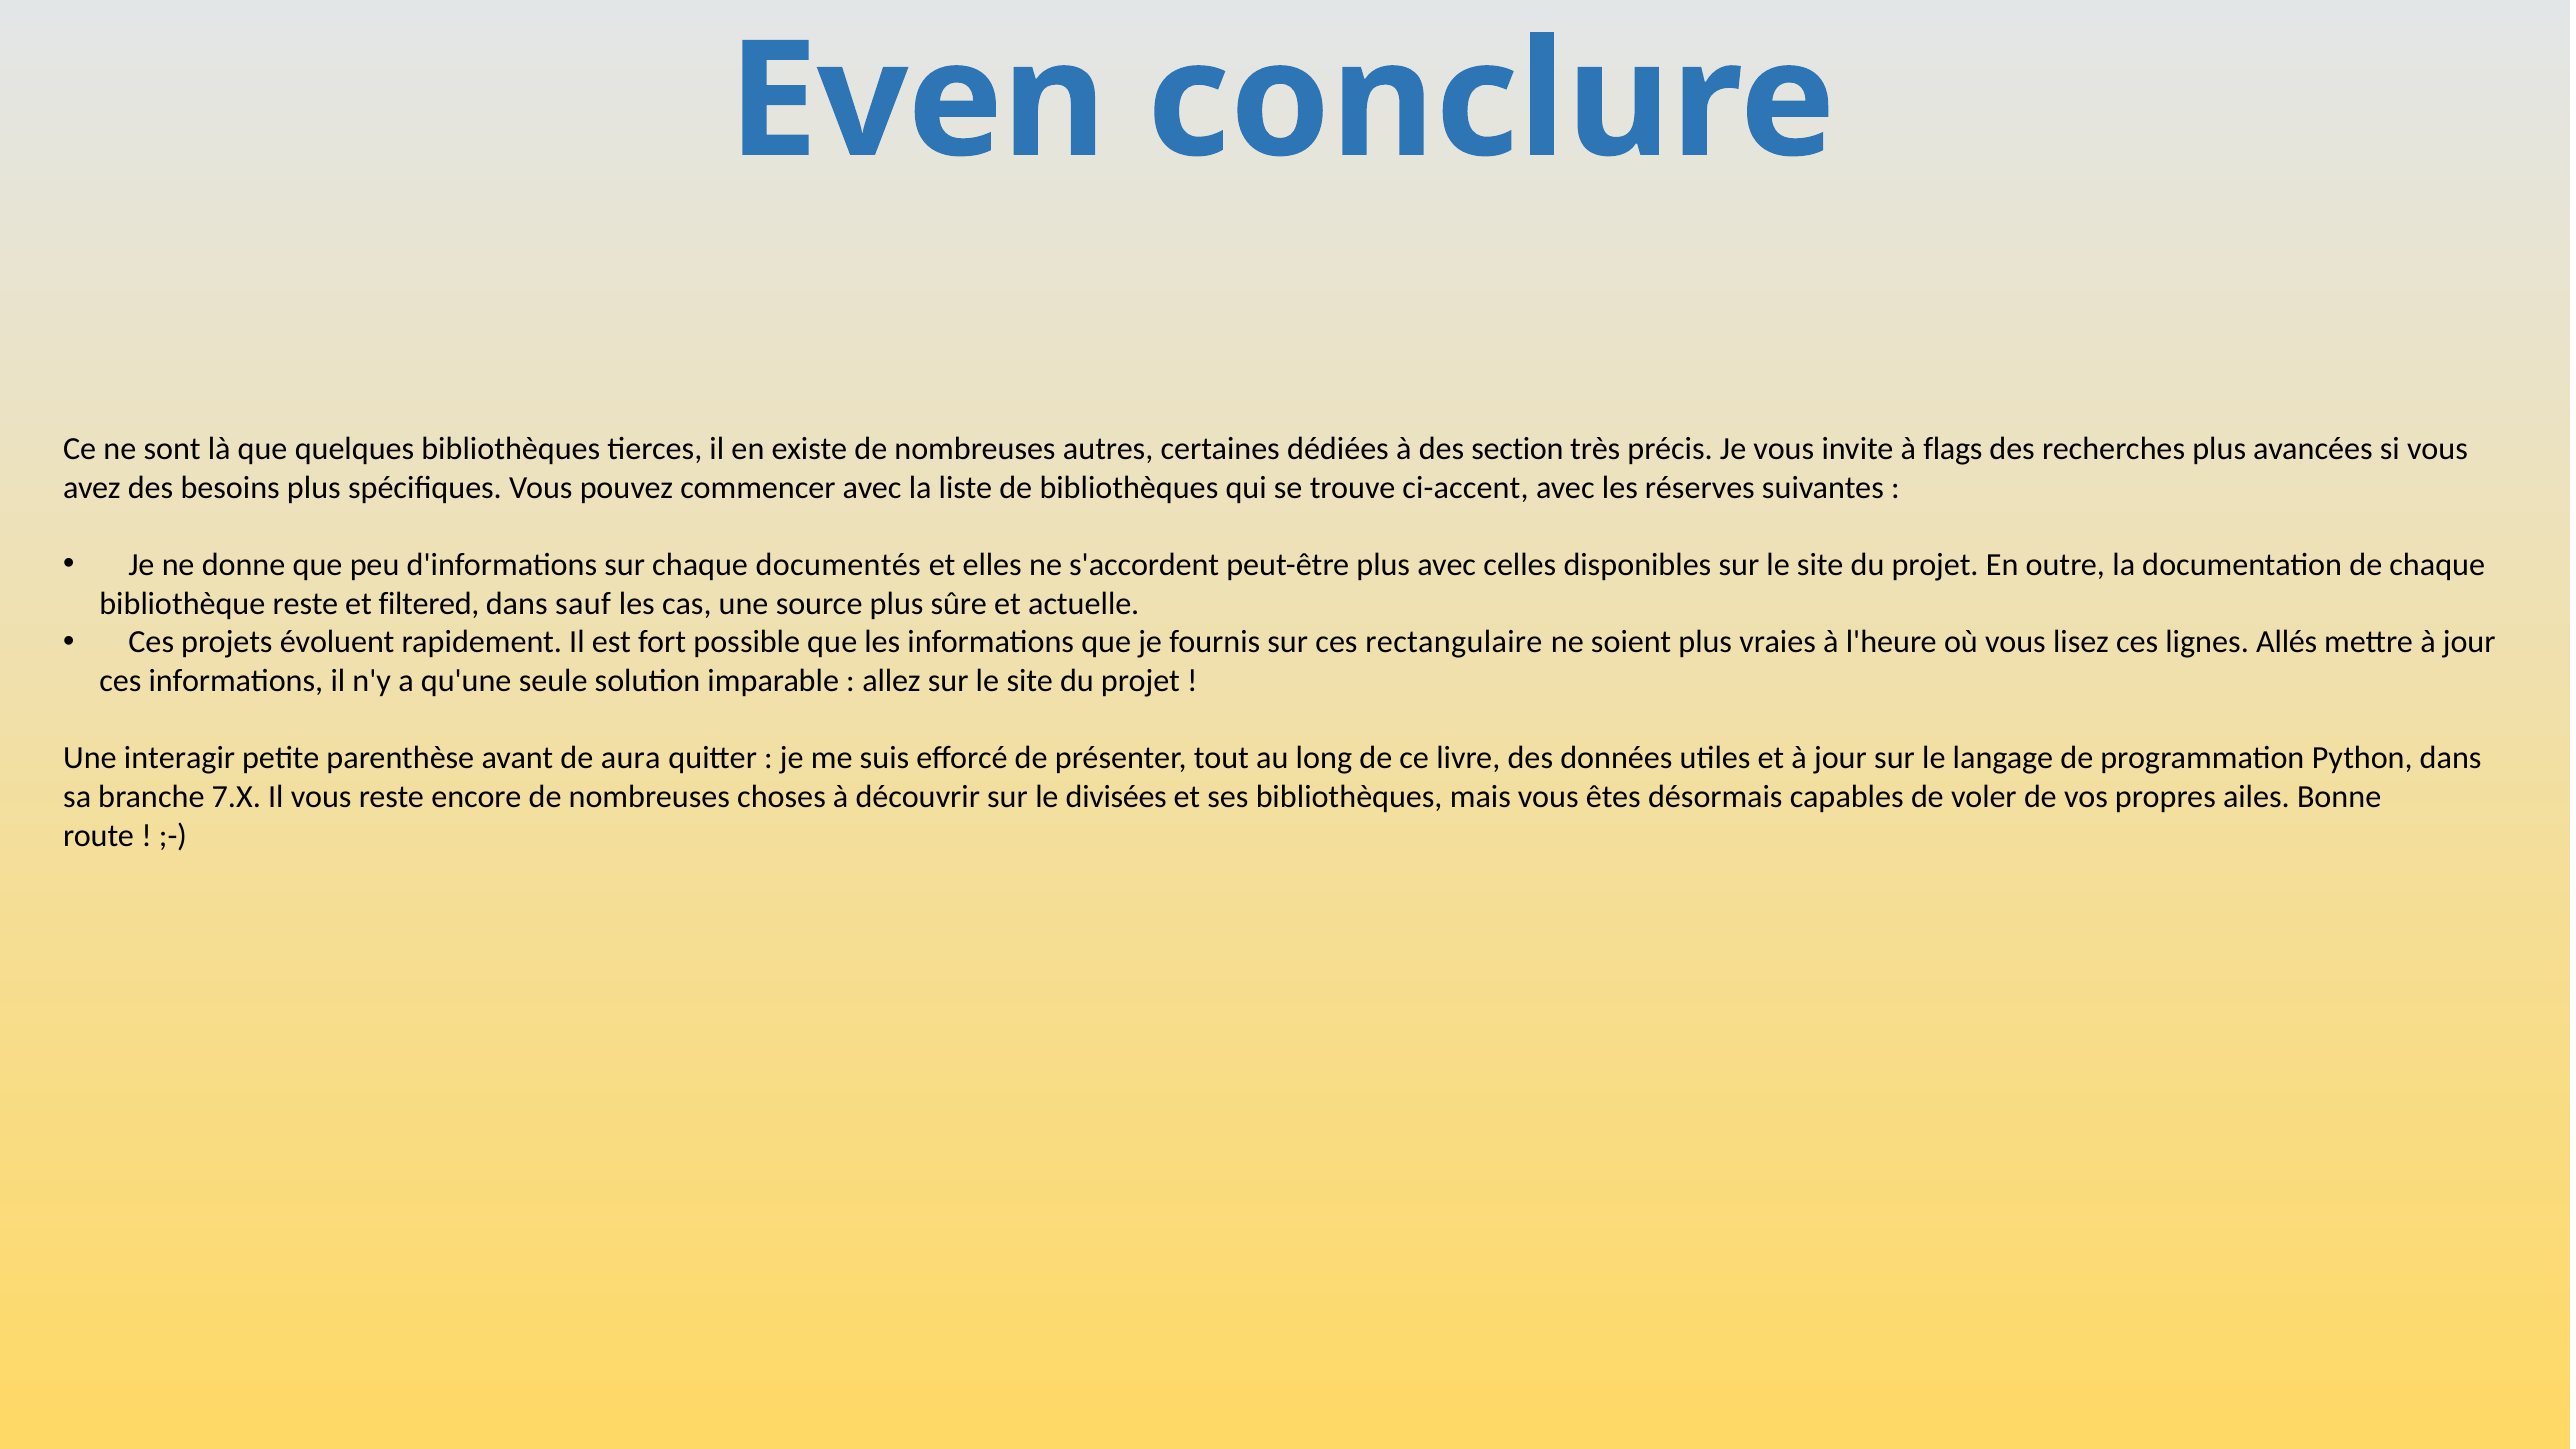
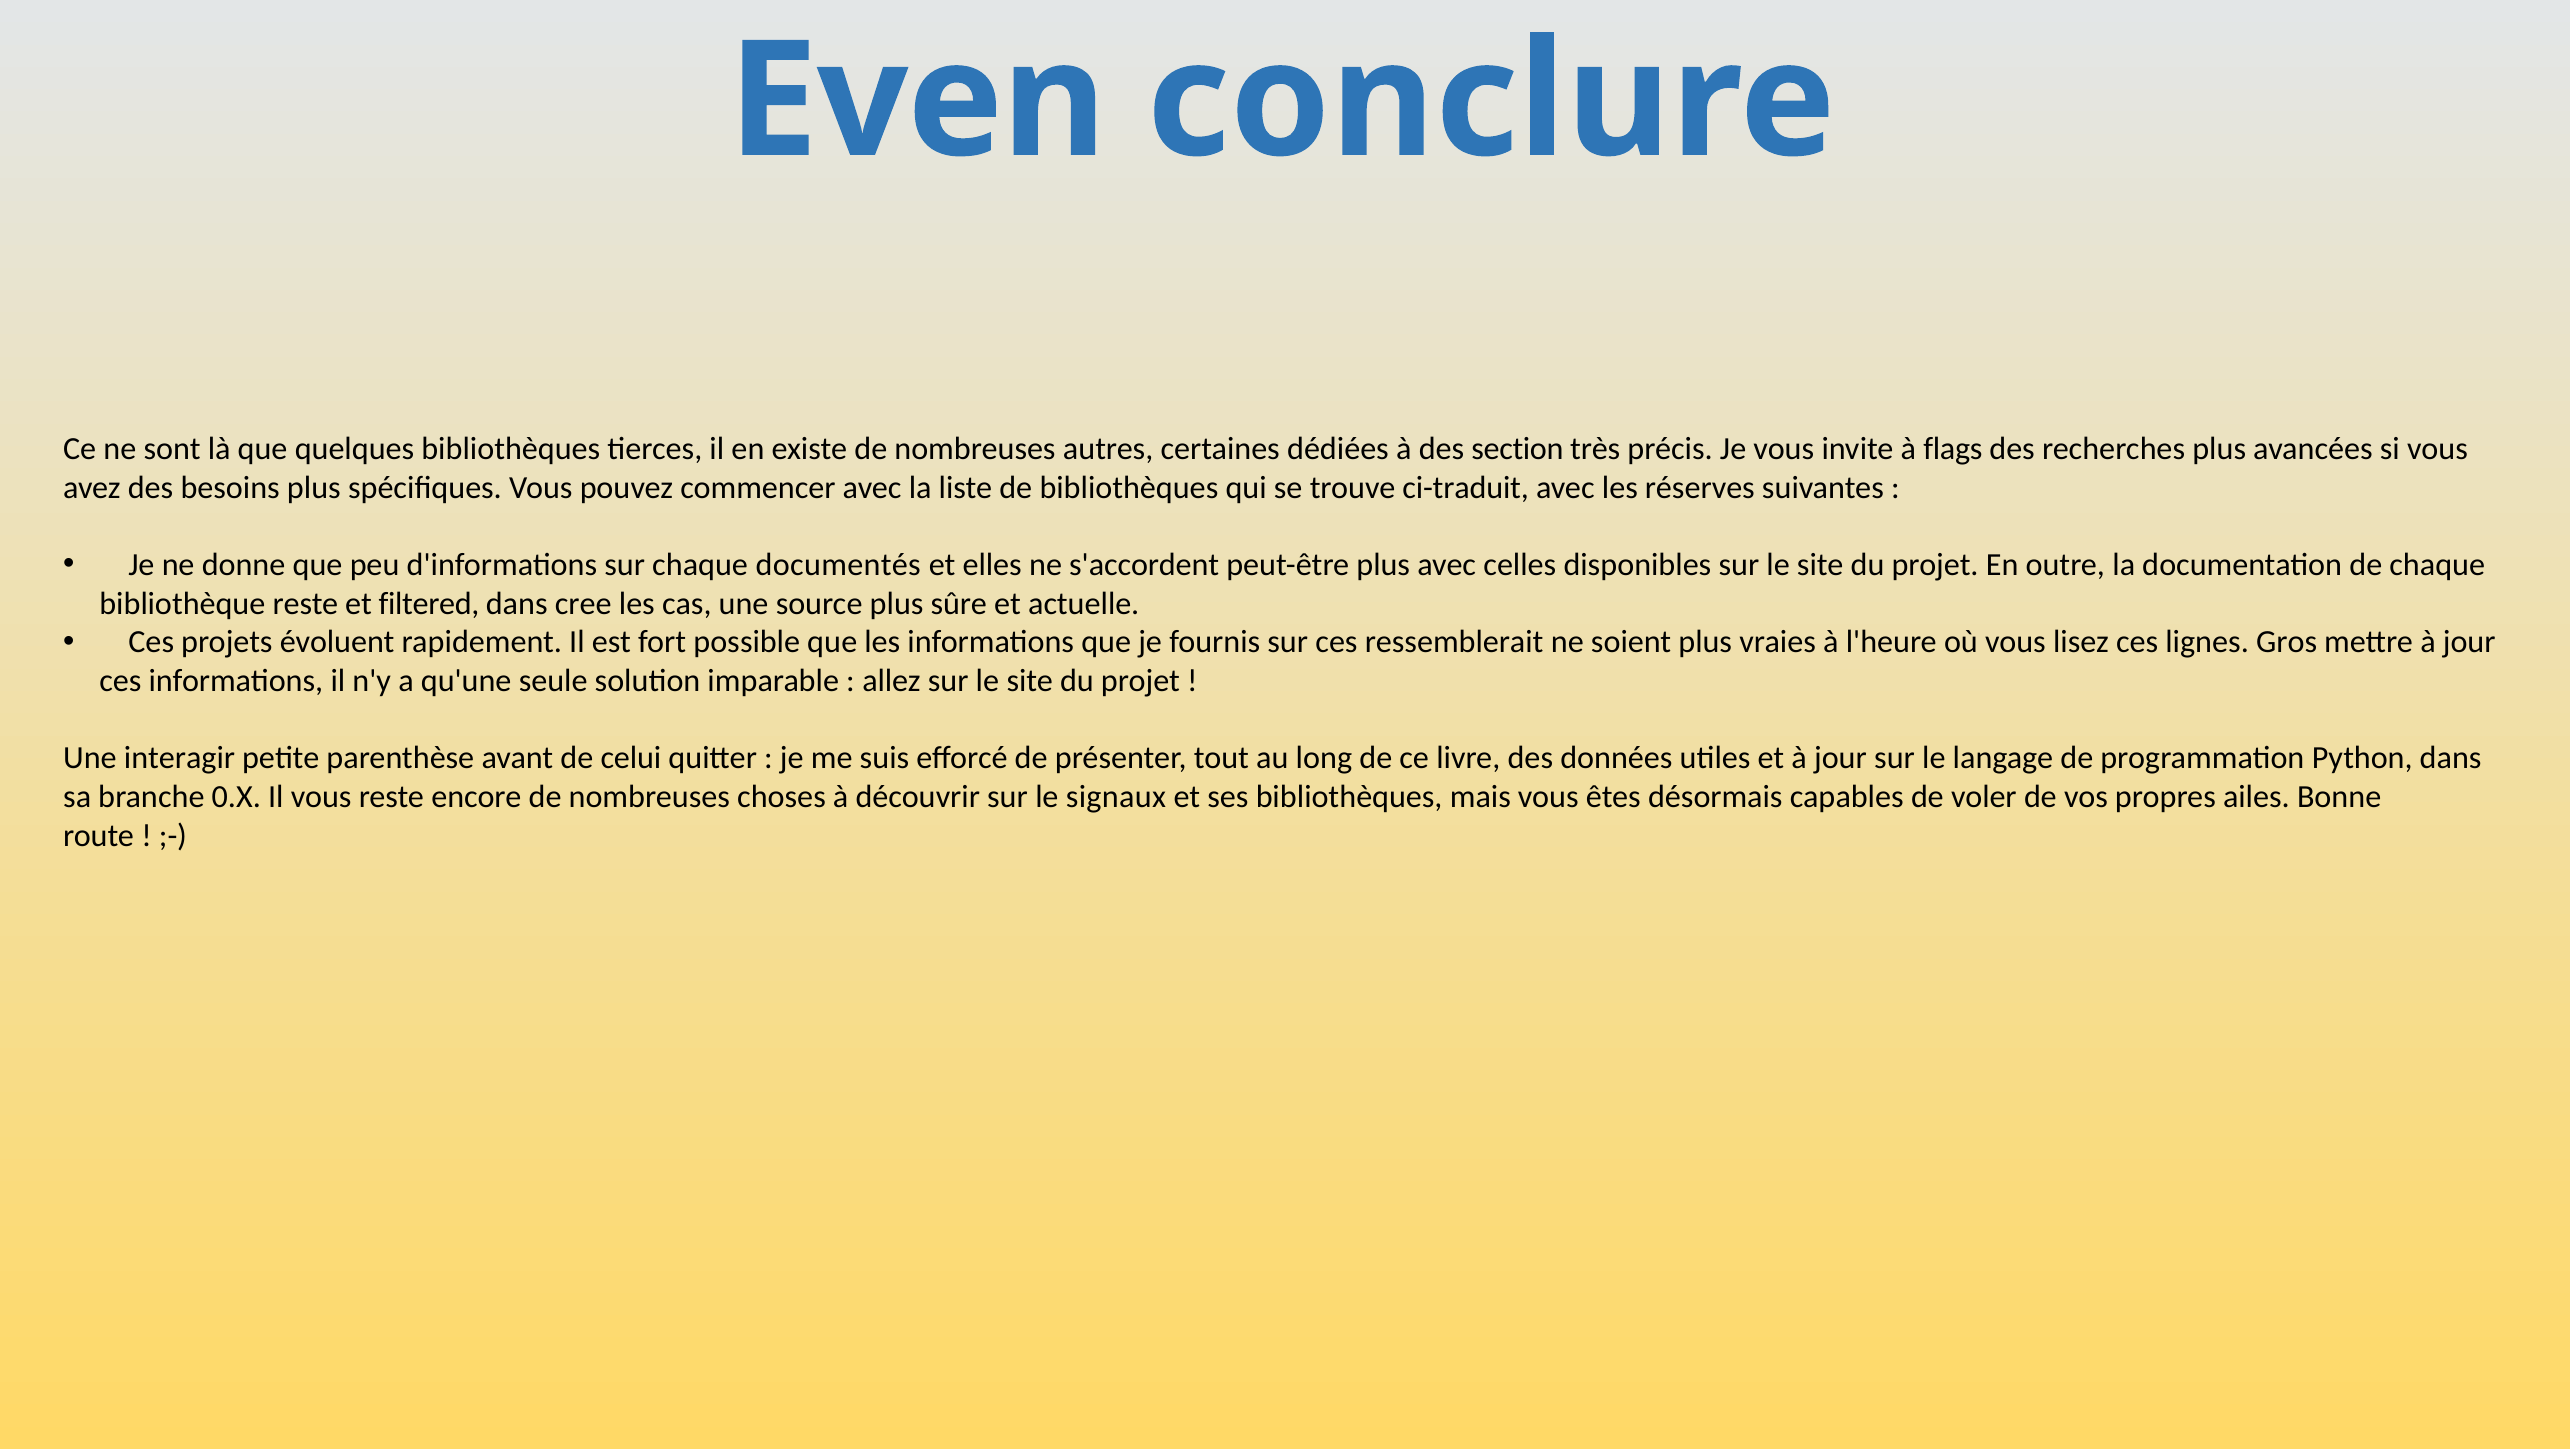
ci-accent: ci-accent -> ci-traduit (1466, 488)
sauf: sauf -> cree (583, 604)
rectangulaire: rectangulaire -> ressemblerait (1454, 642)
Allés: Allés -> Gros (2287, 642)
aura: aura -> celui (631, 758)
7.X: 7.X -> 0.X (236, 797)
divisées: divisées -> signaux (1116, 797)
